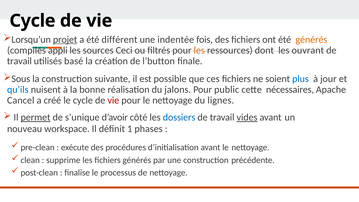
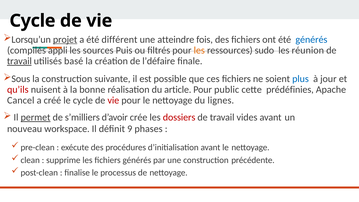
indentée: indentée -> atteindre (176, 40)
générés colour: orange -> blue (311, 40)
Ceci: Ceci -> Puis (124, 50)
dont: dont -> sudo (264, 50)
ouvrant: ouvrant -> réunion (308, 50)
travail underline: none -> present (19, 61)
l’button: l’button -> l’défaire (159, 61)
qu’ils colour: blue -> red (18, 90)
jalons: jalons -> article (178, 90)
nécessaires: nécessaires -> prédéfinies (290, 90)
s’unique: s’unique -> s’milliers (82, 117)
côté: côté -> crée (139, 117)
dossiers colour: blue -> red (179, 117)
vides underline: present -> none (247, 117)
1: 1 -> 9 (130, 129)
